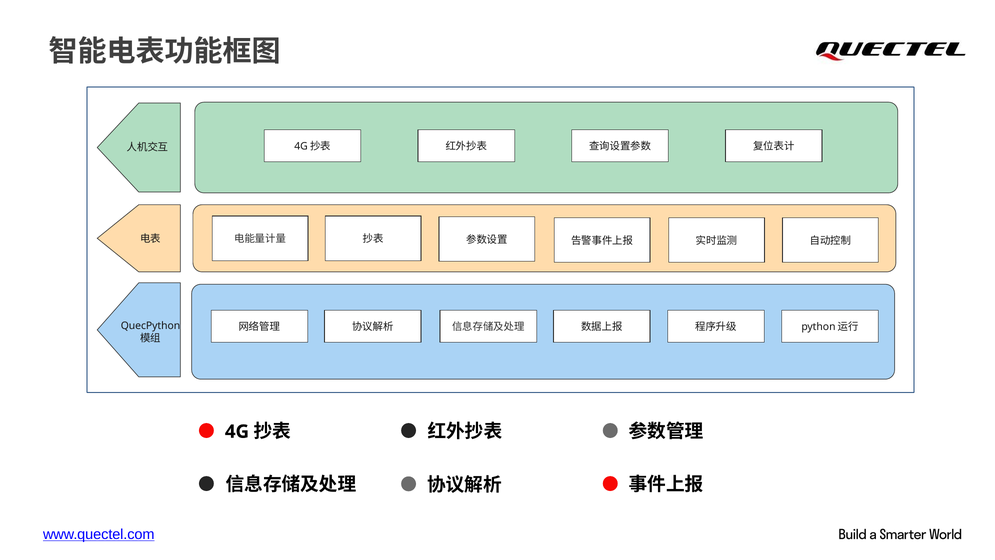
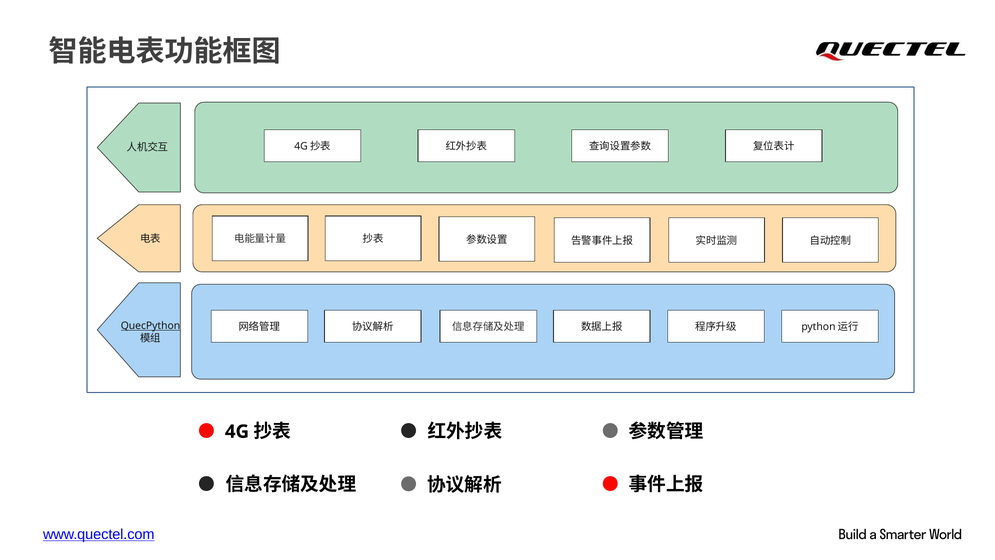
QuecPython underline: none -> present (150, 326)
